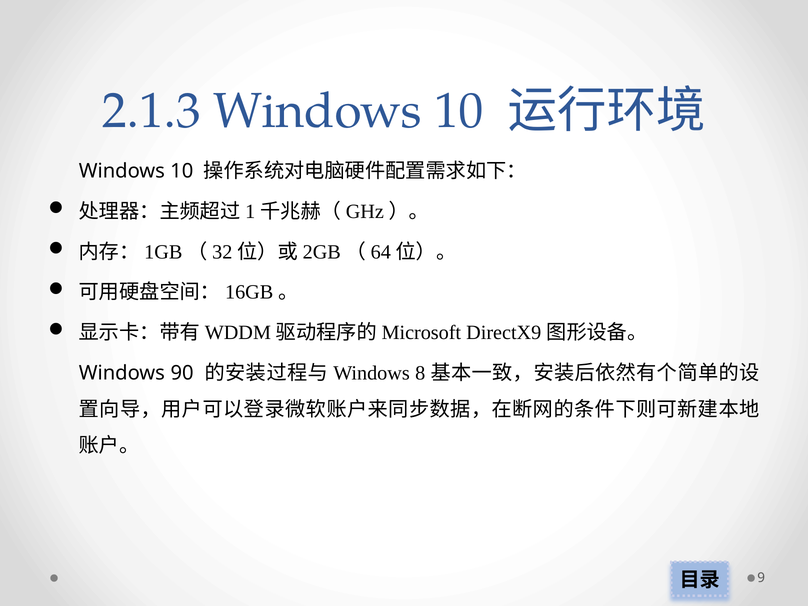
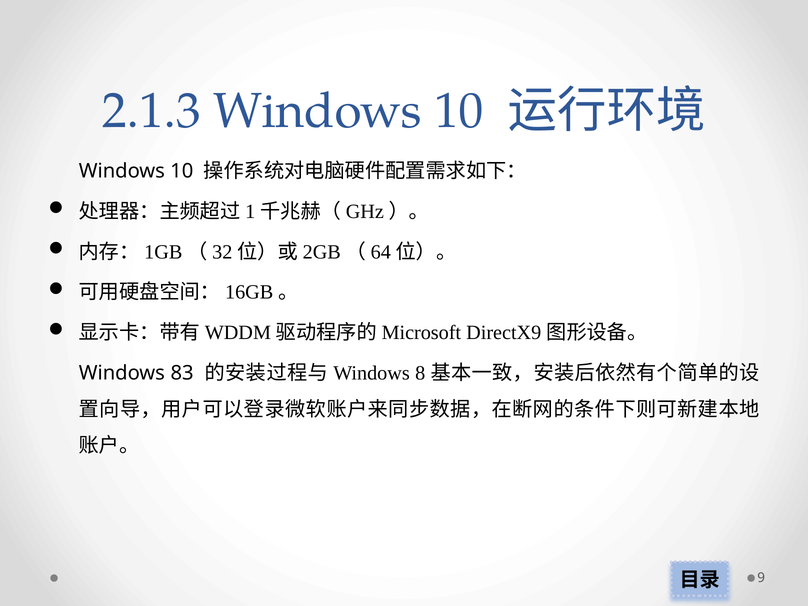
90: 90 -> 83 (182, 373)
